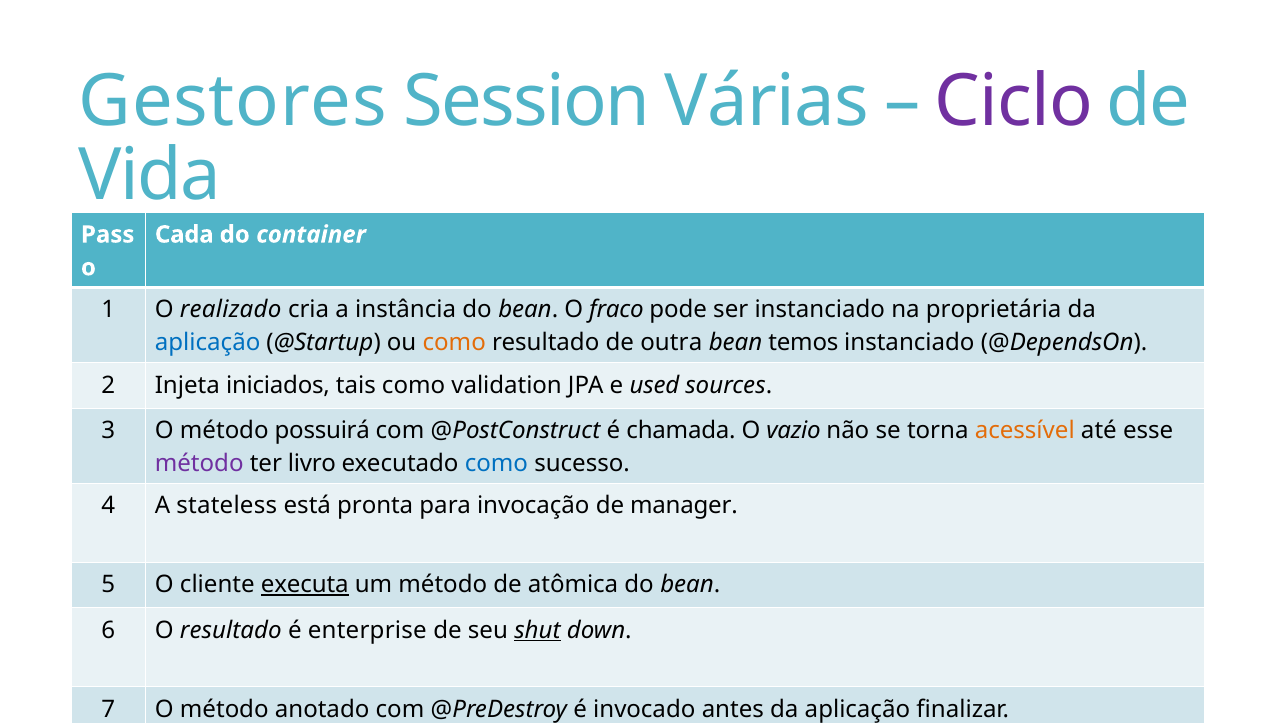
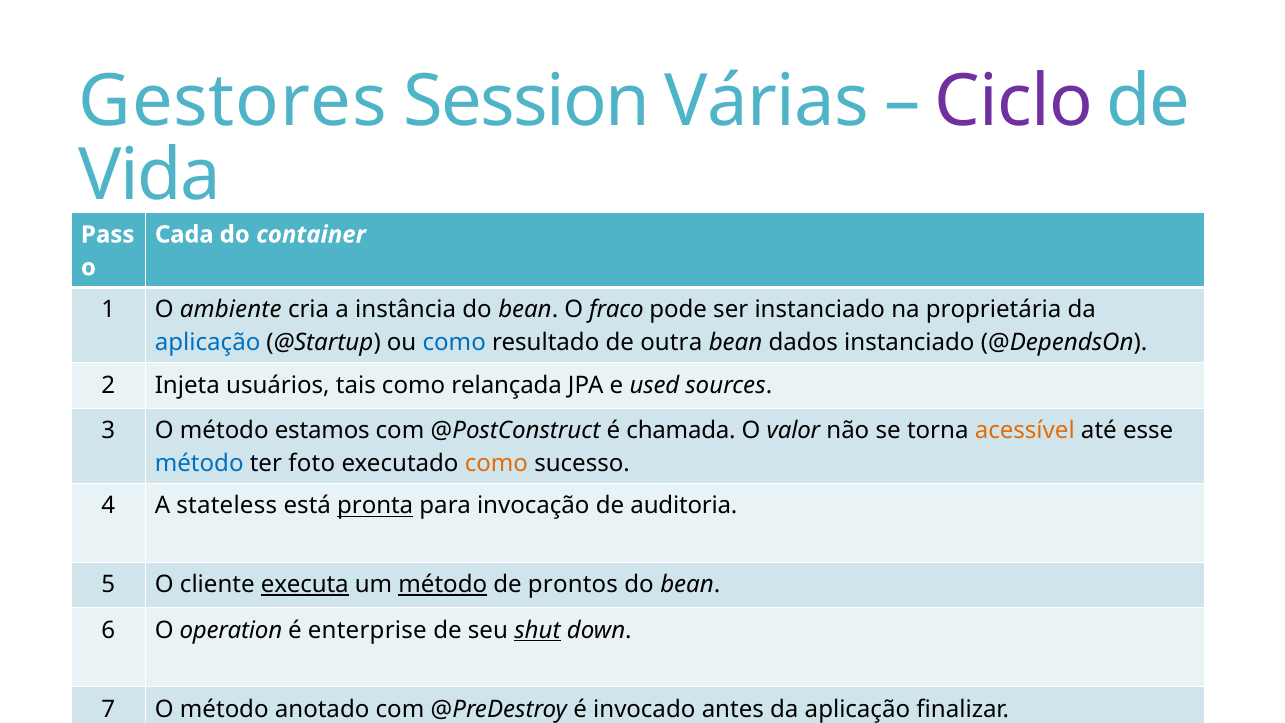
realizado: realizado -> ambiente (231, 310)
como colour: orange -> blue (454, 343)
temos: temos -> dados (803, 343)
iniciados: iniciados -> usuários (278, 385)
validation: validation -> relançada (507, 385)
possuirá: possuirá -> estamos (322, 431)
vazio: vazio -> valor (794, 431)
método colour: purple -> blue (199, 463)
livro: livro -> foto (312, 463)
como colour: blue -> orange (496, 463)
pronta underline: none -> present (375, 506)
manager: manager -> auditoria (684, 506)
método underline: none -> present (443, 585)
atômica: atômica -> prontos (573, 585)
O resultado: resultado -> operation (231, 630)
